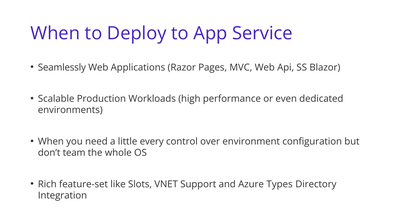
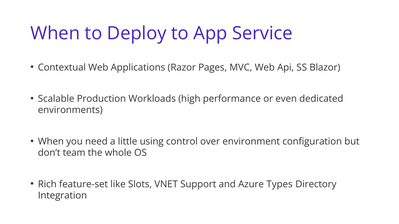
Seamlessly: Seamlessly -> Contextual (62, 68)
every: every -> using (152, 142)
